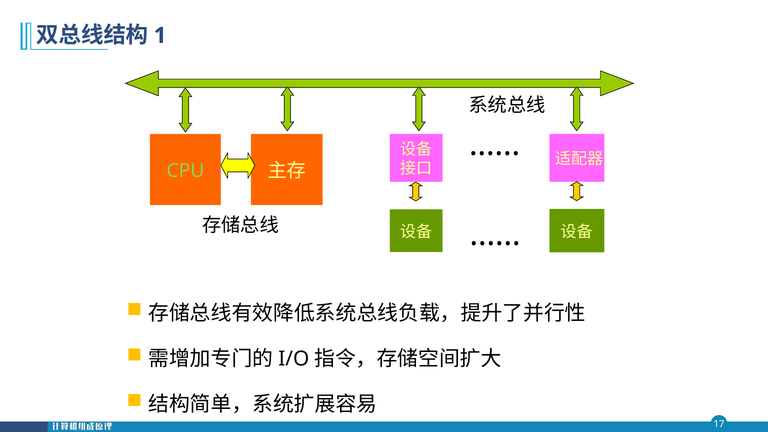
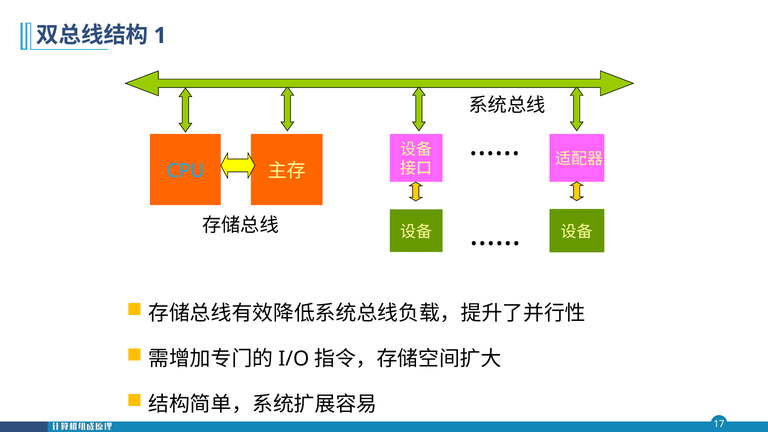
CPU colour: light green -> light blue (185, 171)
